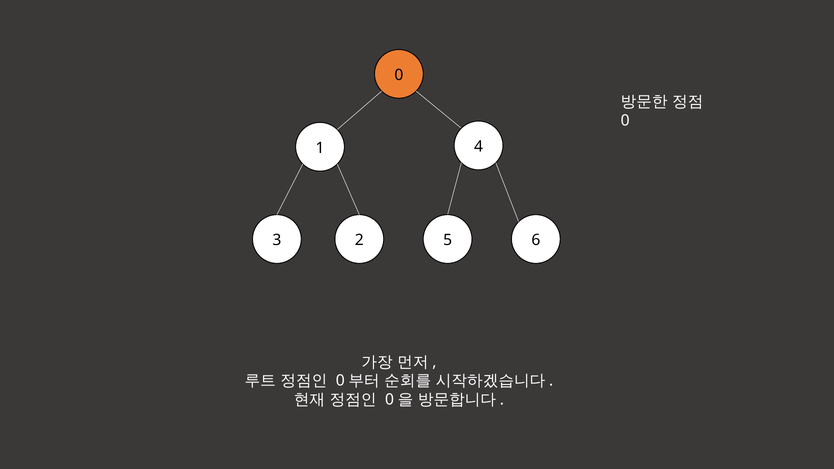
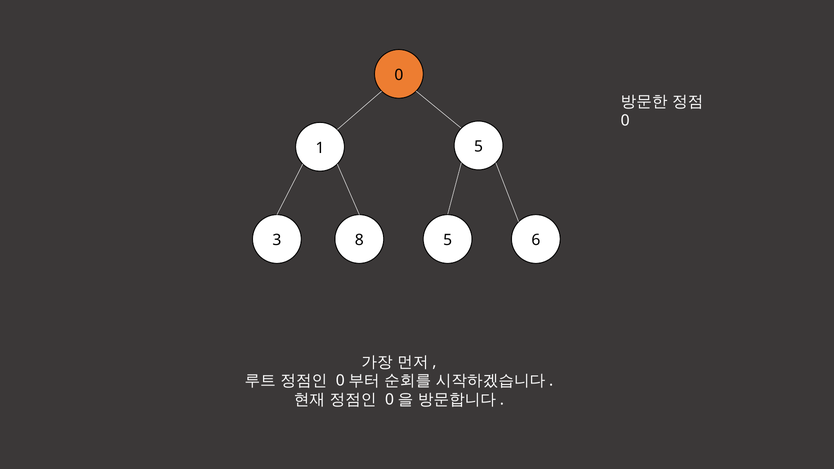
1 4: 4 -> 5 (479, 147)
2: 2 -> 8 (359, 240)
